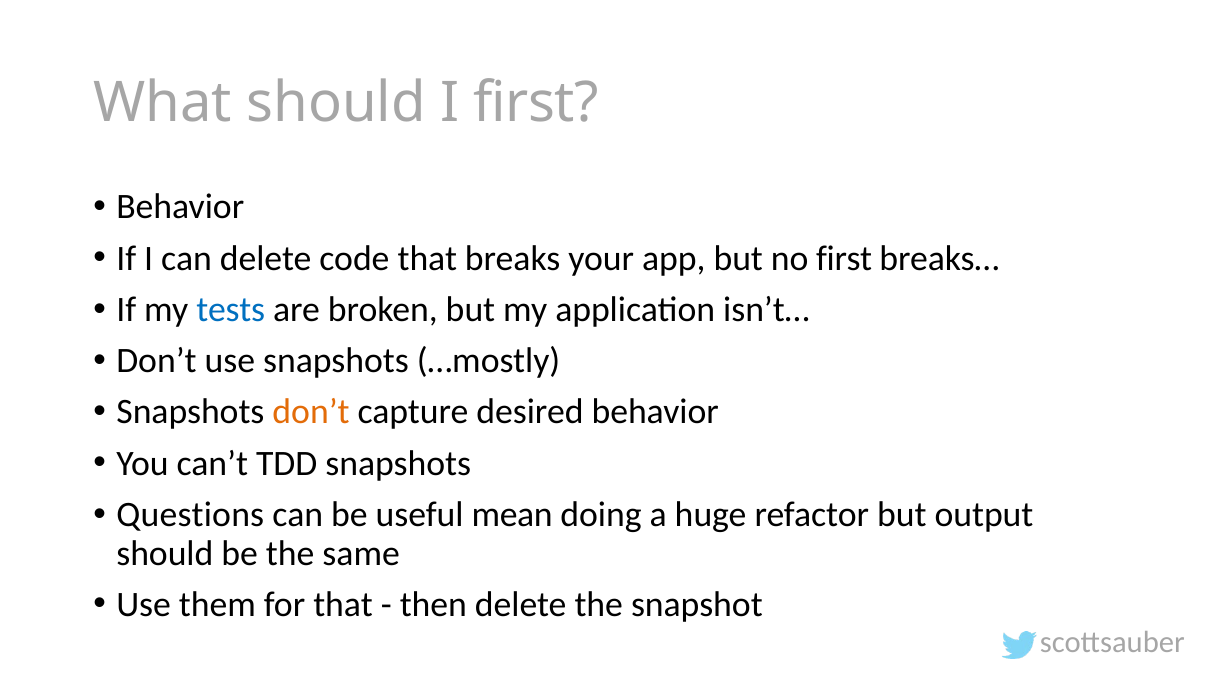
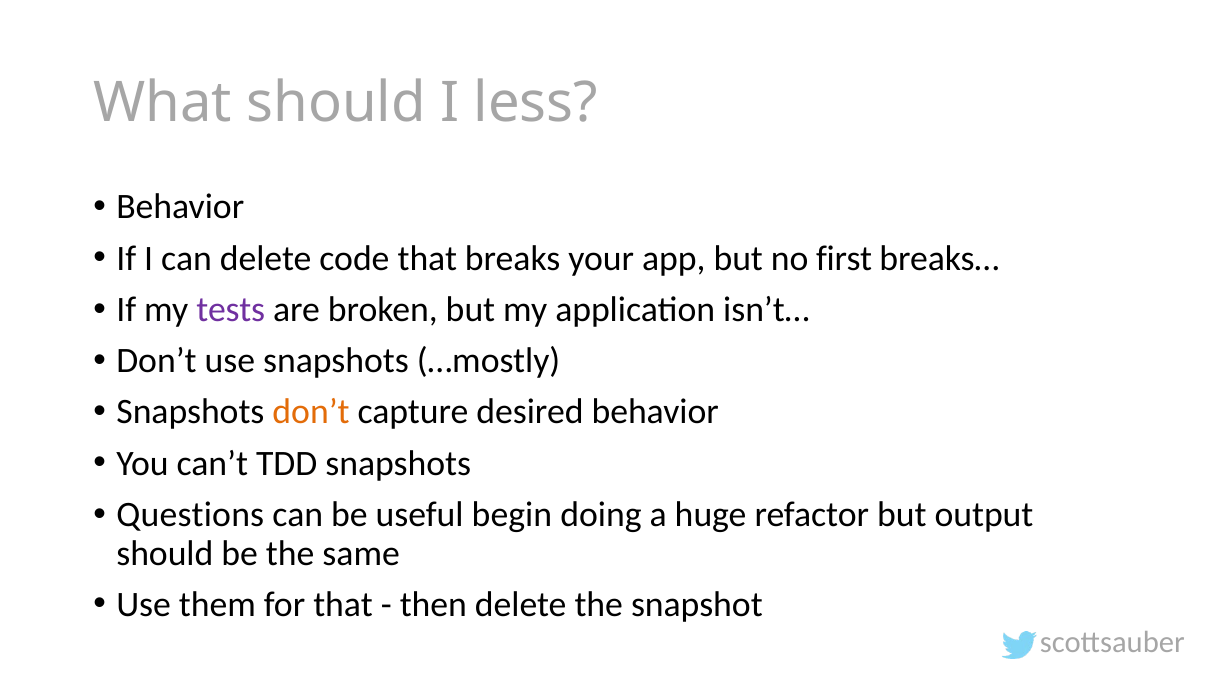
I first: first -> less (536, 103)
tests colour: blue -> purple (231, 310)
mean: mean -> begin (512, 515)
